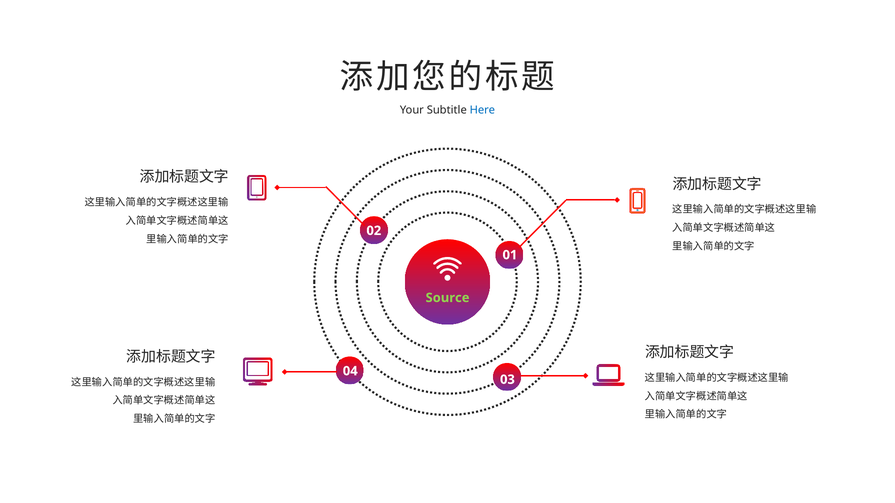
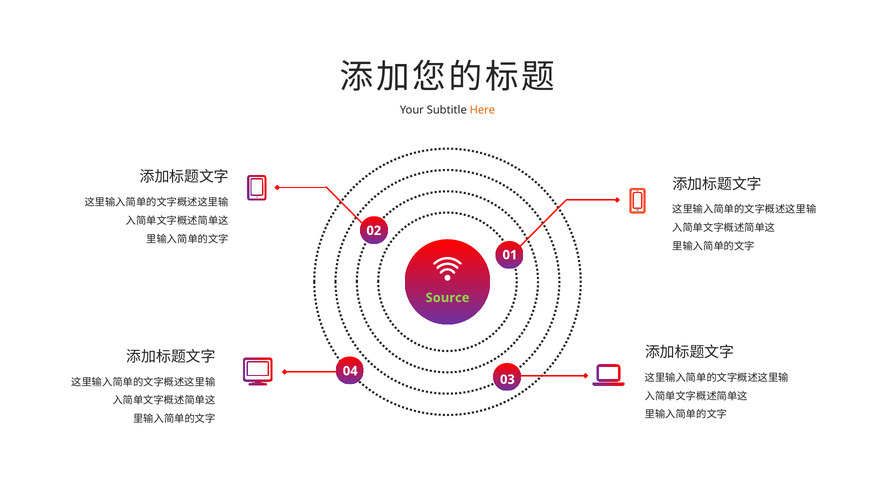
Here colour: blue -> orange (482, 110)
